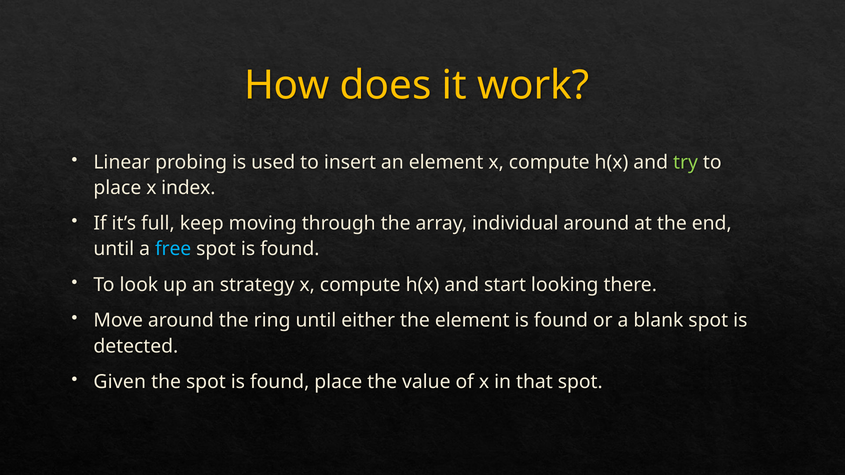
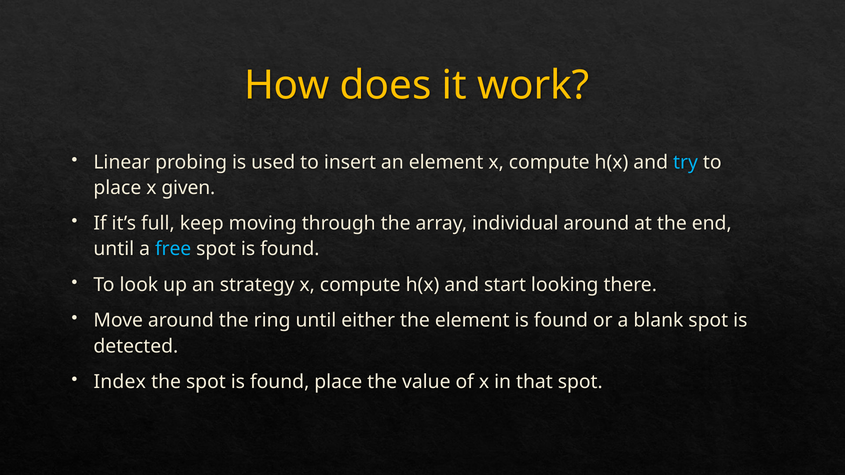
try colour: light green -> light blue (685, 162)
index: index -> given (188, 188)
Given: Given -> Index (120, 382)
